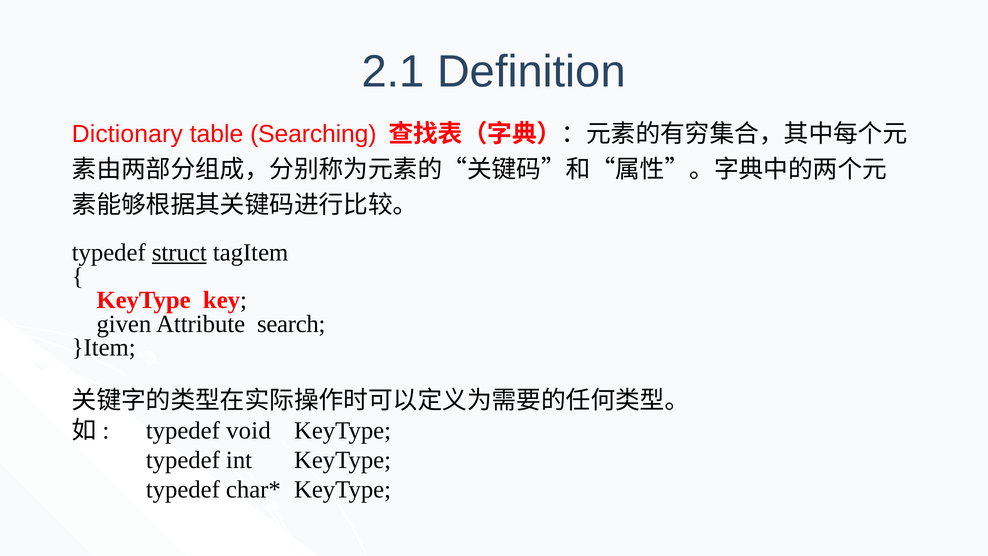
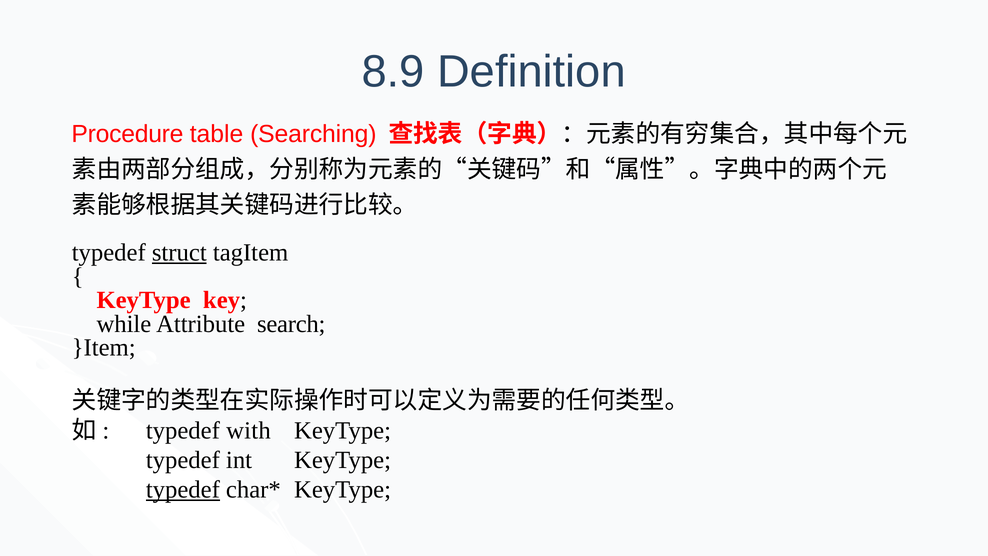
2.1: 2.1 -> 8.9 (393, 72)
Dictionary: Dictionary -> Procedure (127, 134)
given: given -> while (124, 324)
void: void -> with (248, 430)
typedef underline: none -> present (183, 490)
